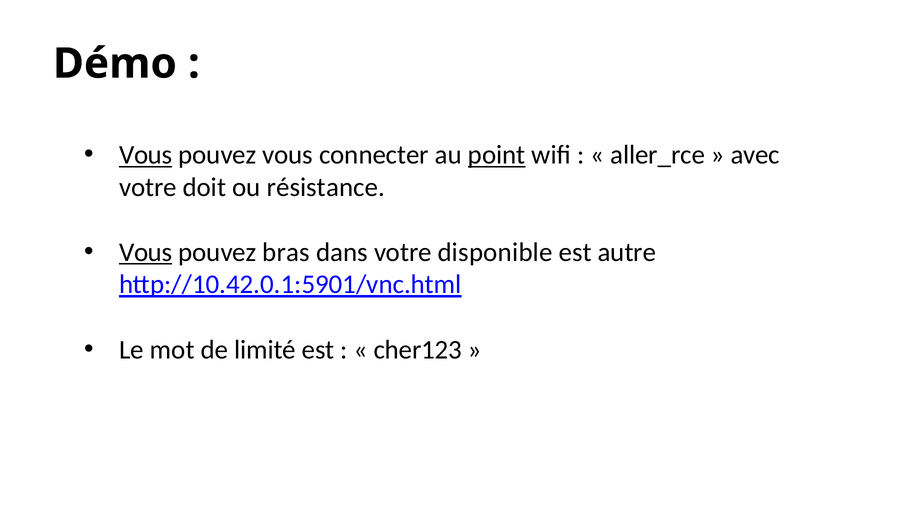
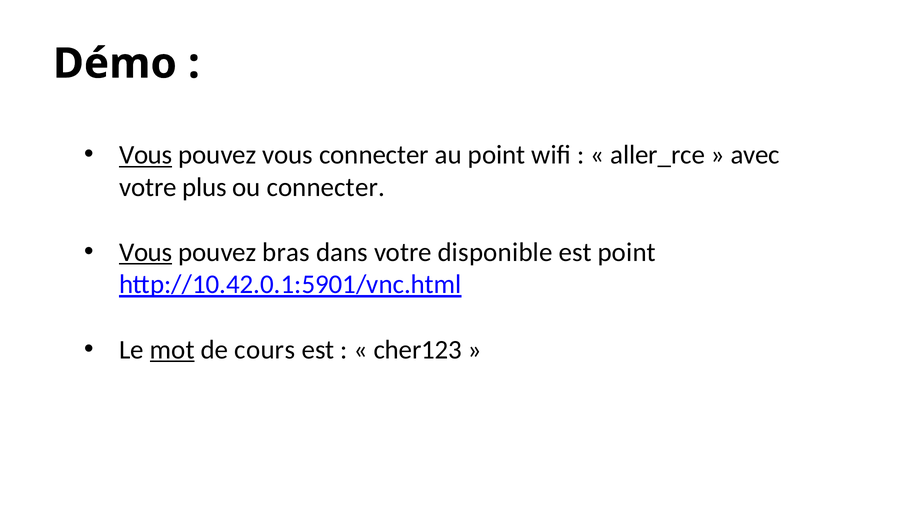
point underline: present -> none (497, 155)
doit: doit -> plus (205, 187)
ou résistance: résistance -> connecter (326, 187)
est autre: autre -> point (627, 252)
mot underline: none -> present (172, 350)
limité: limité -> cours (265, 350)
